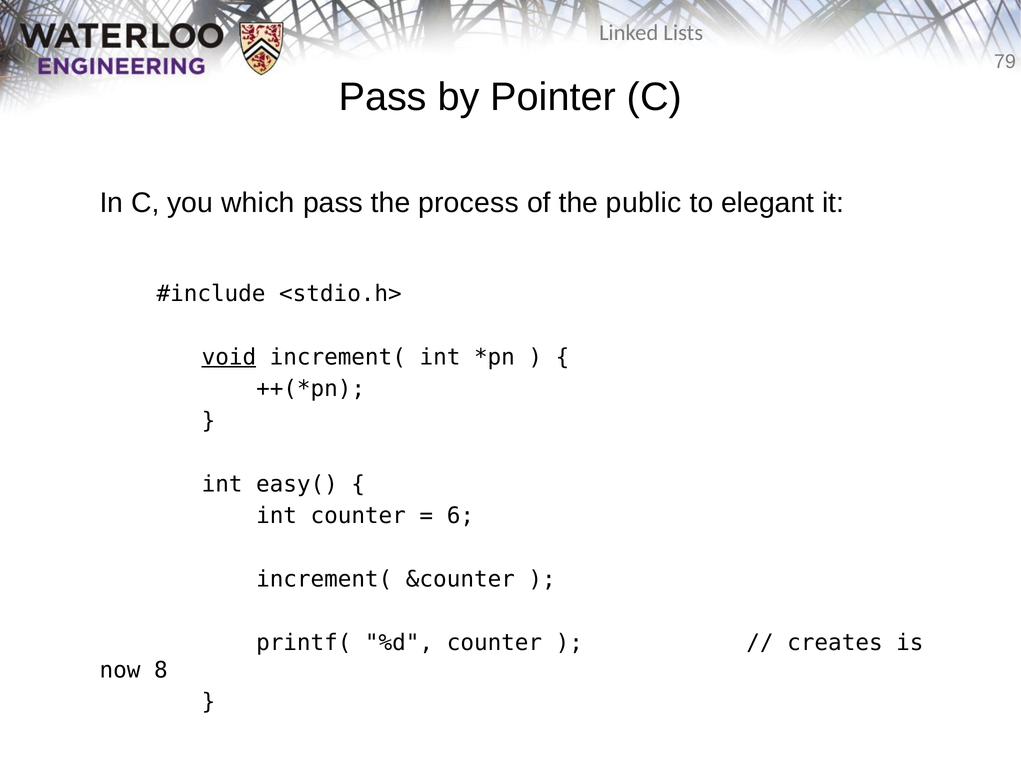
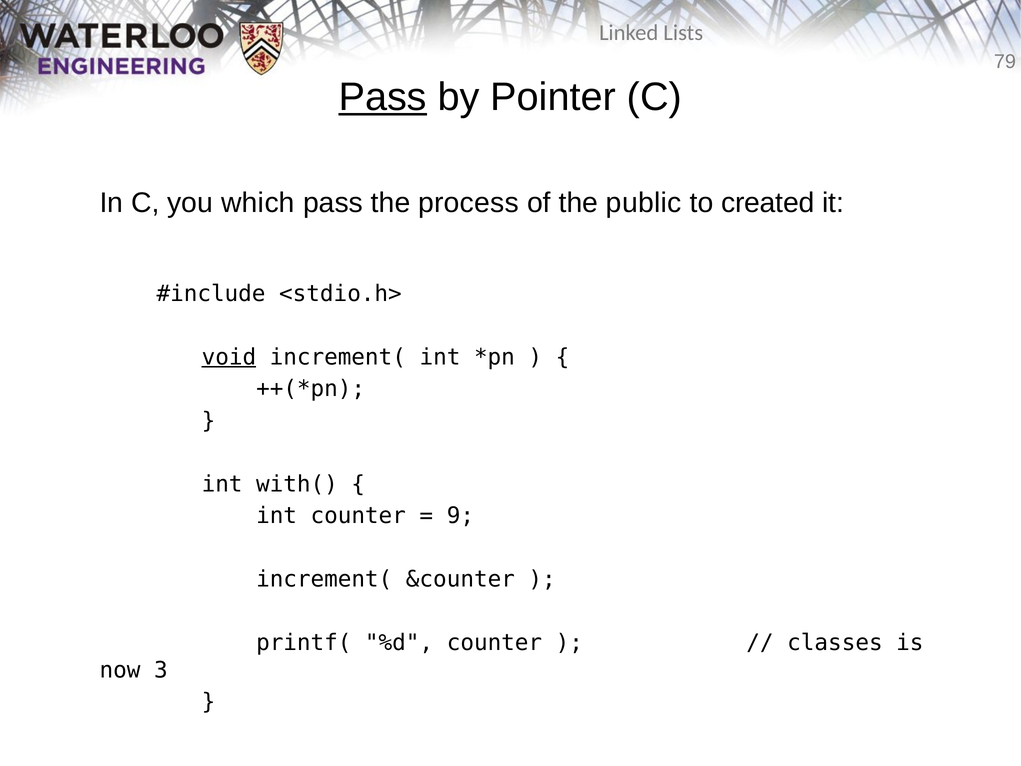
Pass underline: none -> present (383, 97)
elegant: elegant -> created (768, 203)
easy(: easy( -> with( (297, 484)
6: 6 -> 9 (460, 516)
creates: creates -> classes (835, 643)
8: 8 -> 3 (161, 670)
